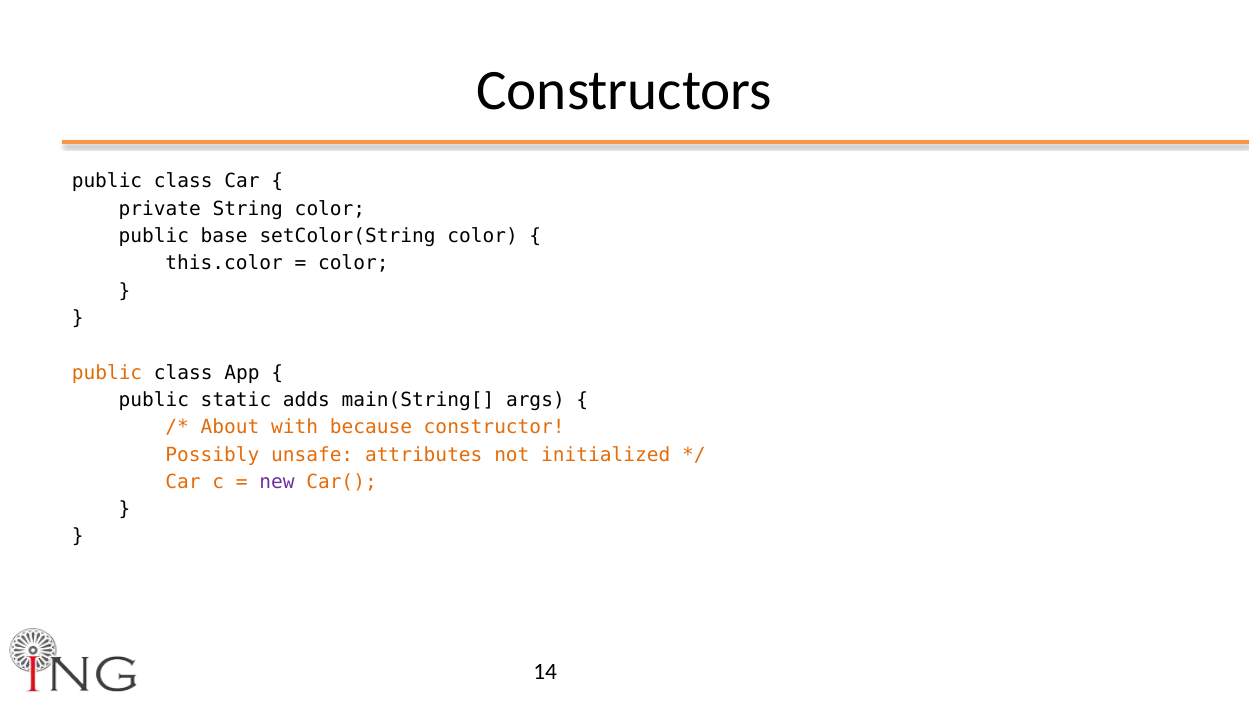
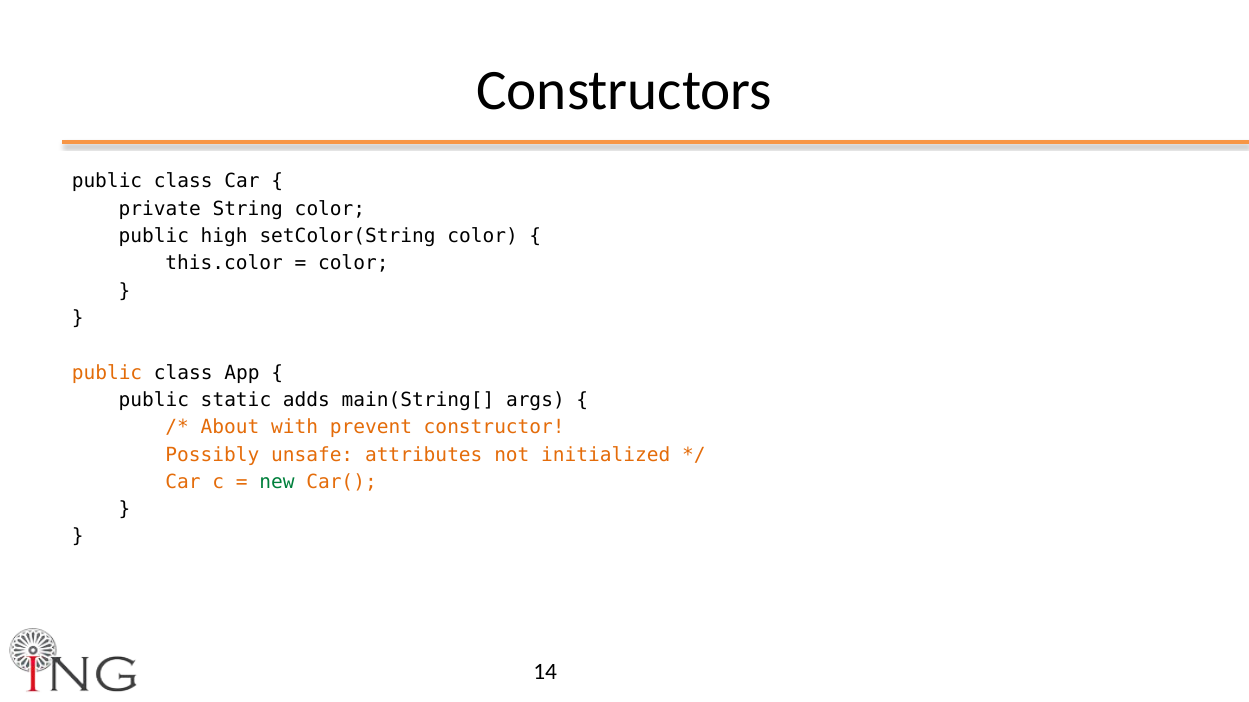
base: base -> high (224, 236)
because: because -> prevent (371, 428)
new colour: purple -> green (277, 482)
